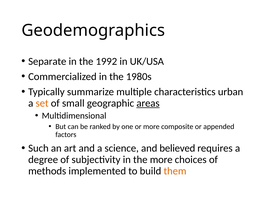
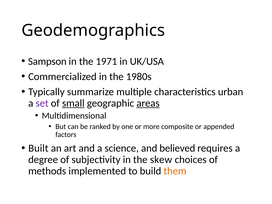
Separate: Separate -> Sampson (47, 61)
1992: 1992 -> 1971 (106, 61)
set colour: orange -> purple (42, 103)
small underline: none -> present (73, 103)
Such: Such -> Built (38, 148)
the more: more -> skew (161, 160)
